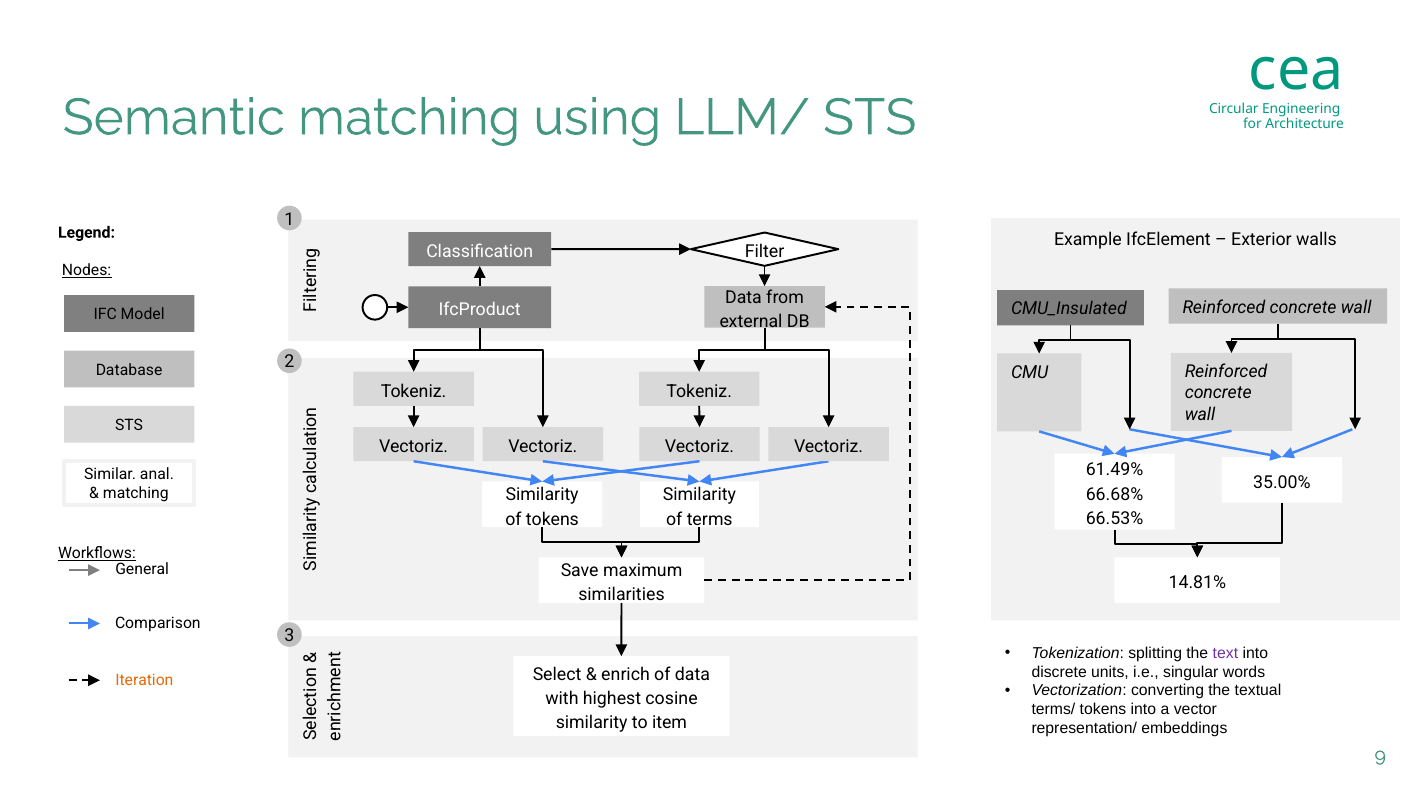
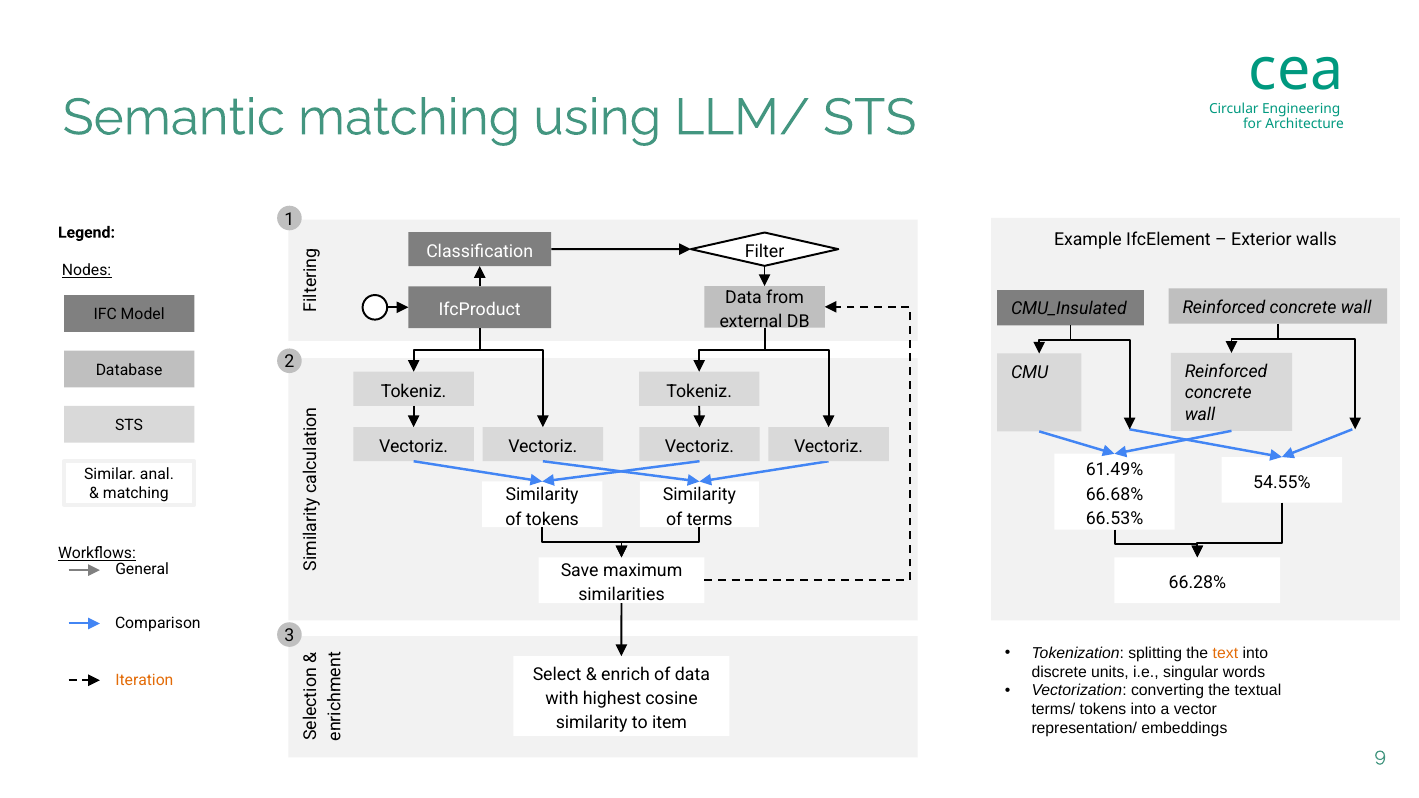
35.00%: 35.00% -> 54.55% (1282, 483)
14.81%: 14.81% -> 66.28% (1197, 583)
text colour: purple -> orange (1225, 653)
